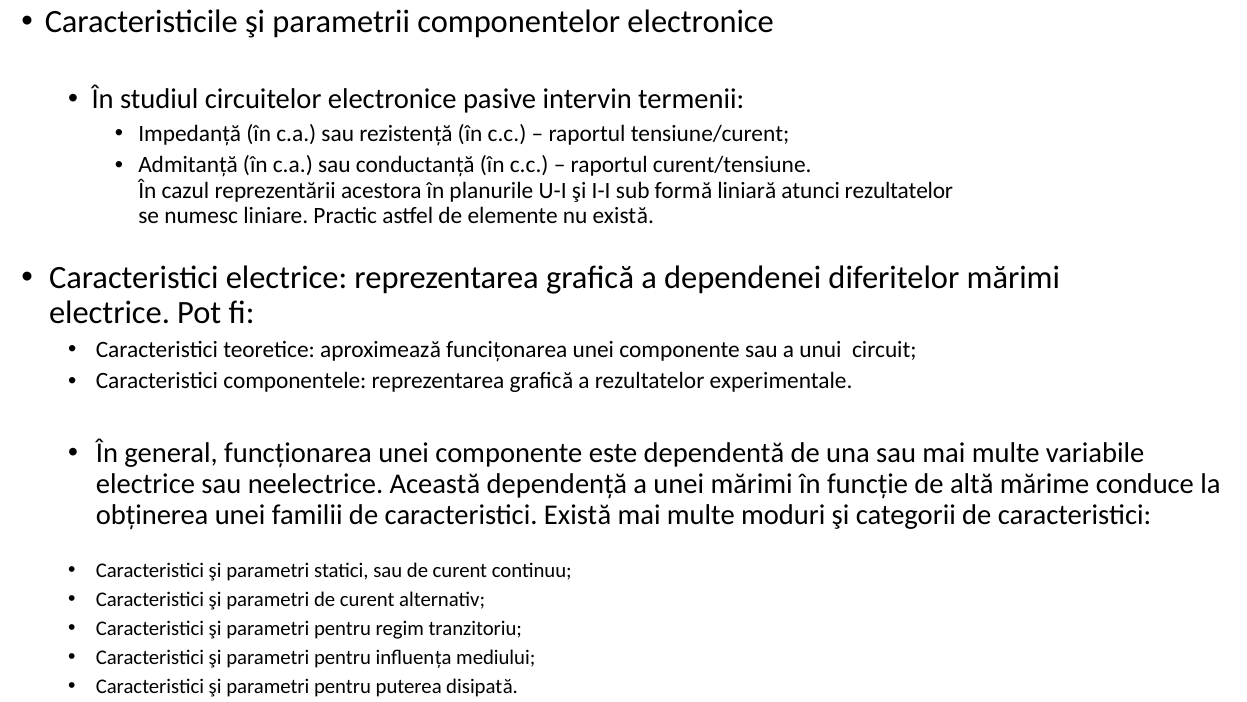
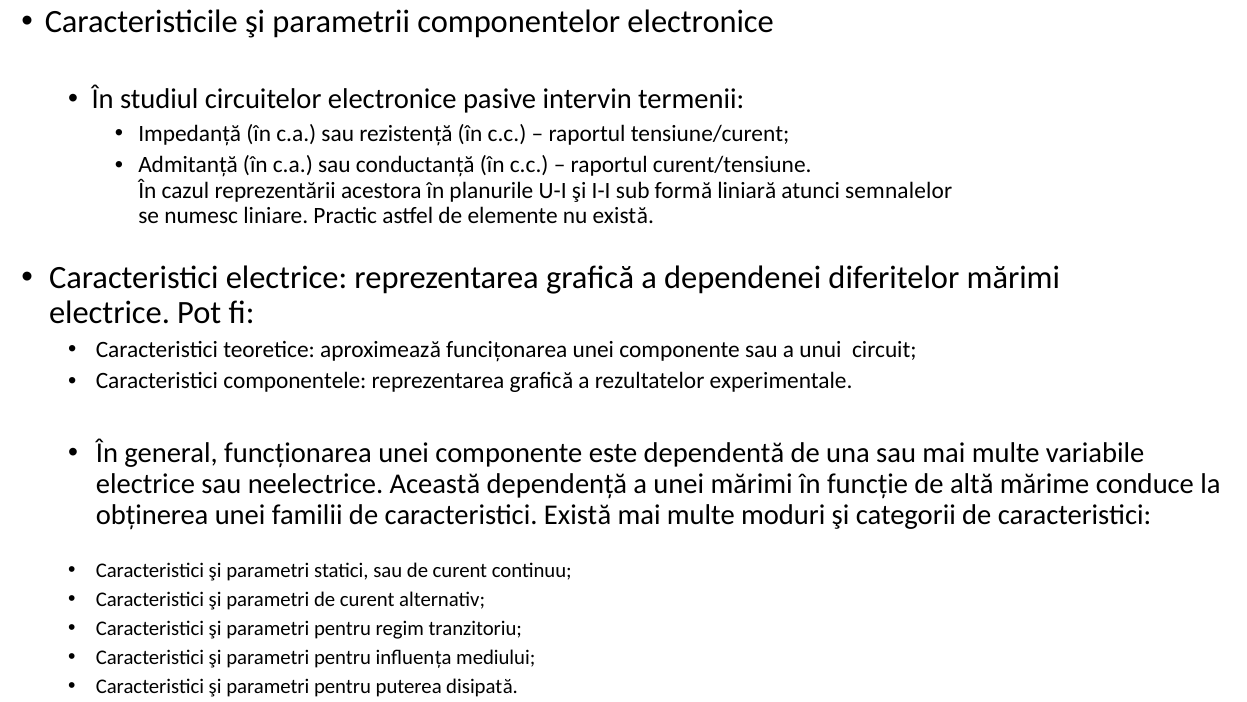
atunci rezultatelor: rezultatelor -> semnalelor (899, 190)
